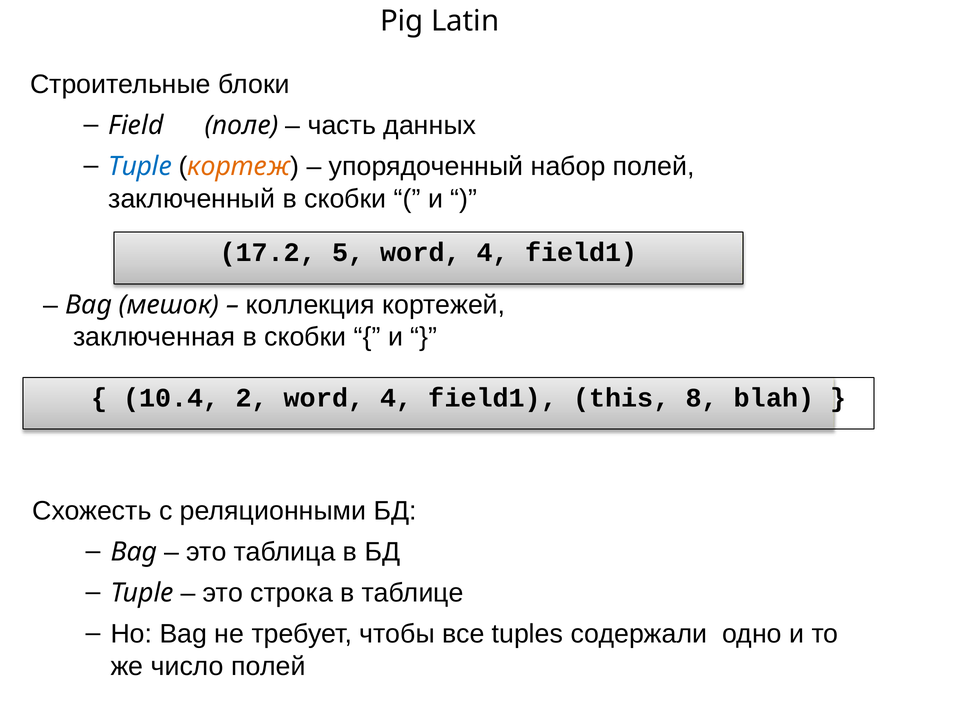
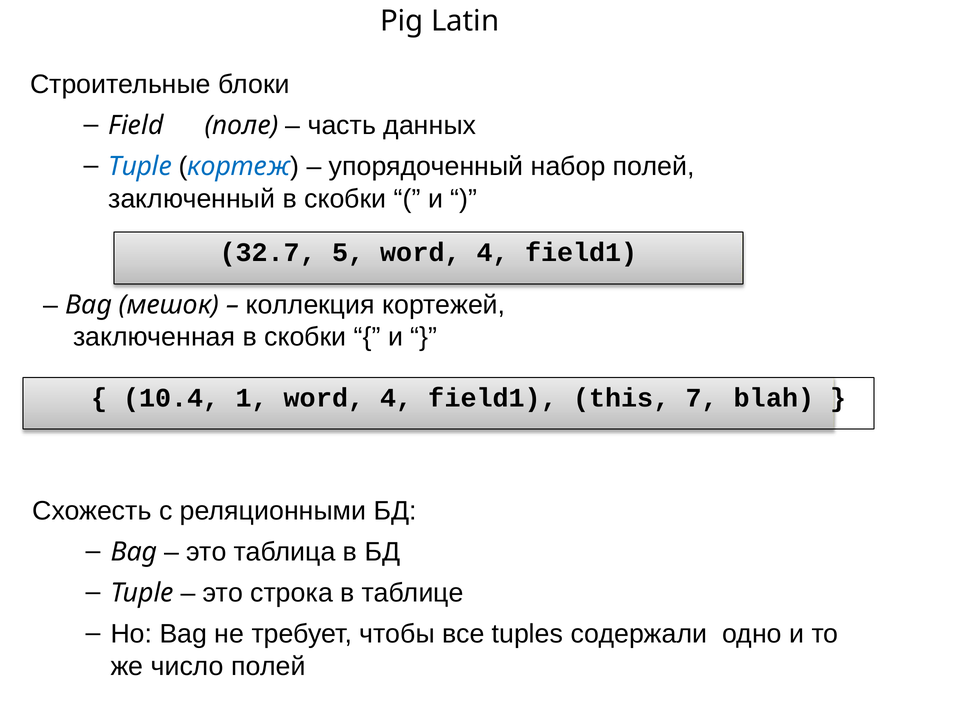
кортеж colour: orange -> blue (239, 167)
17.2: 17.2 -> 32.7 (268, 253)
2: 2 -> 1 (252, 398)
8: 8 -> 7 (702, 398)
